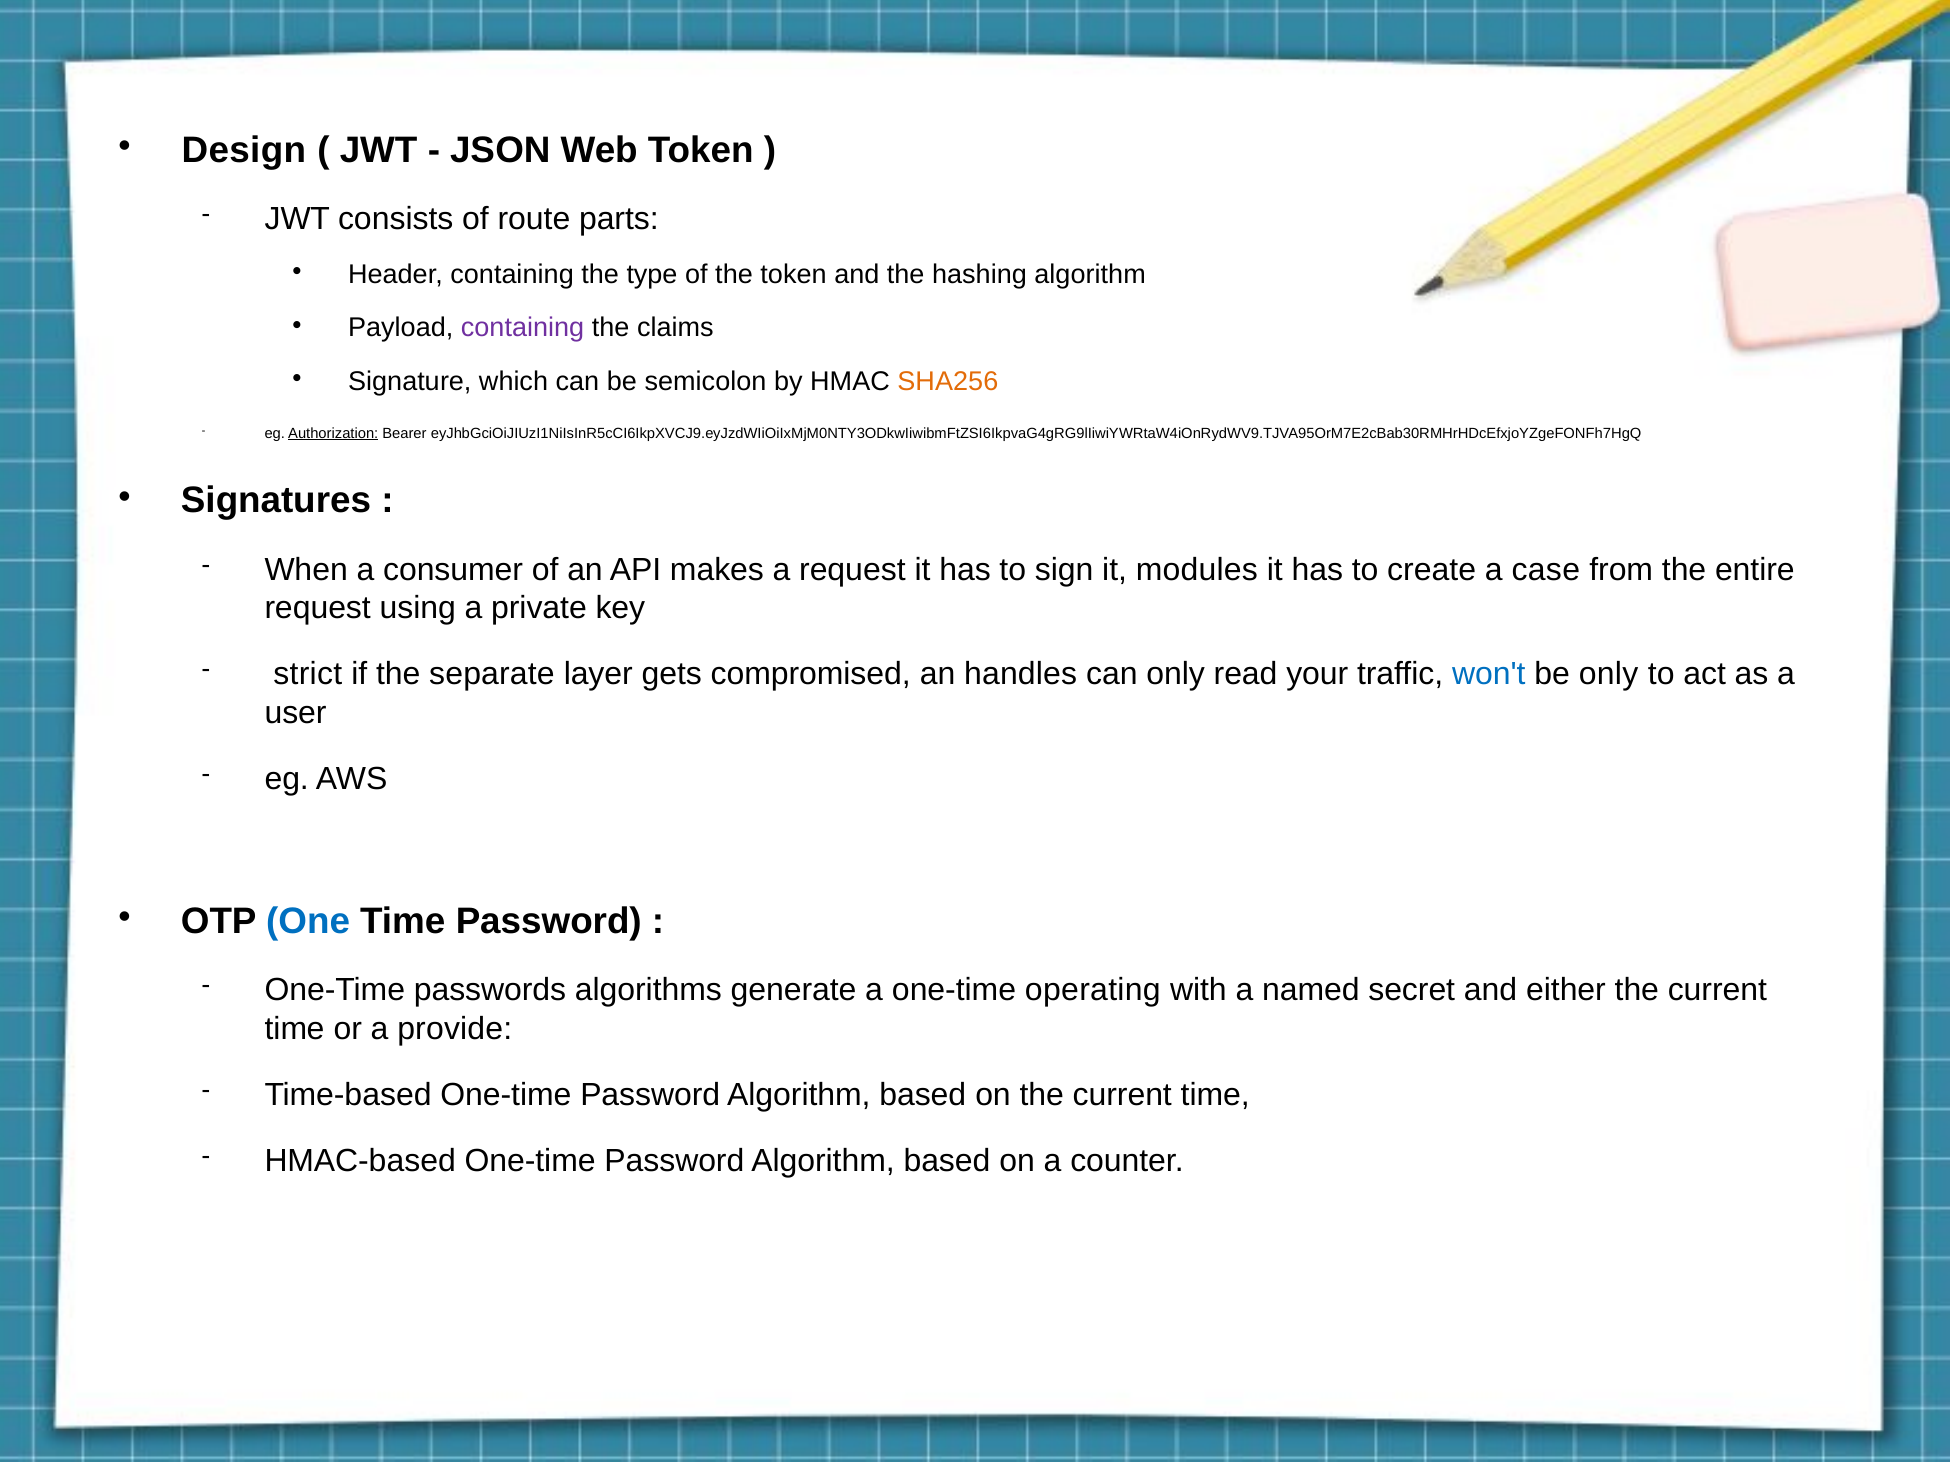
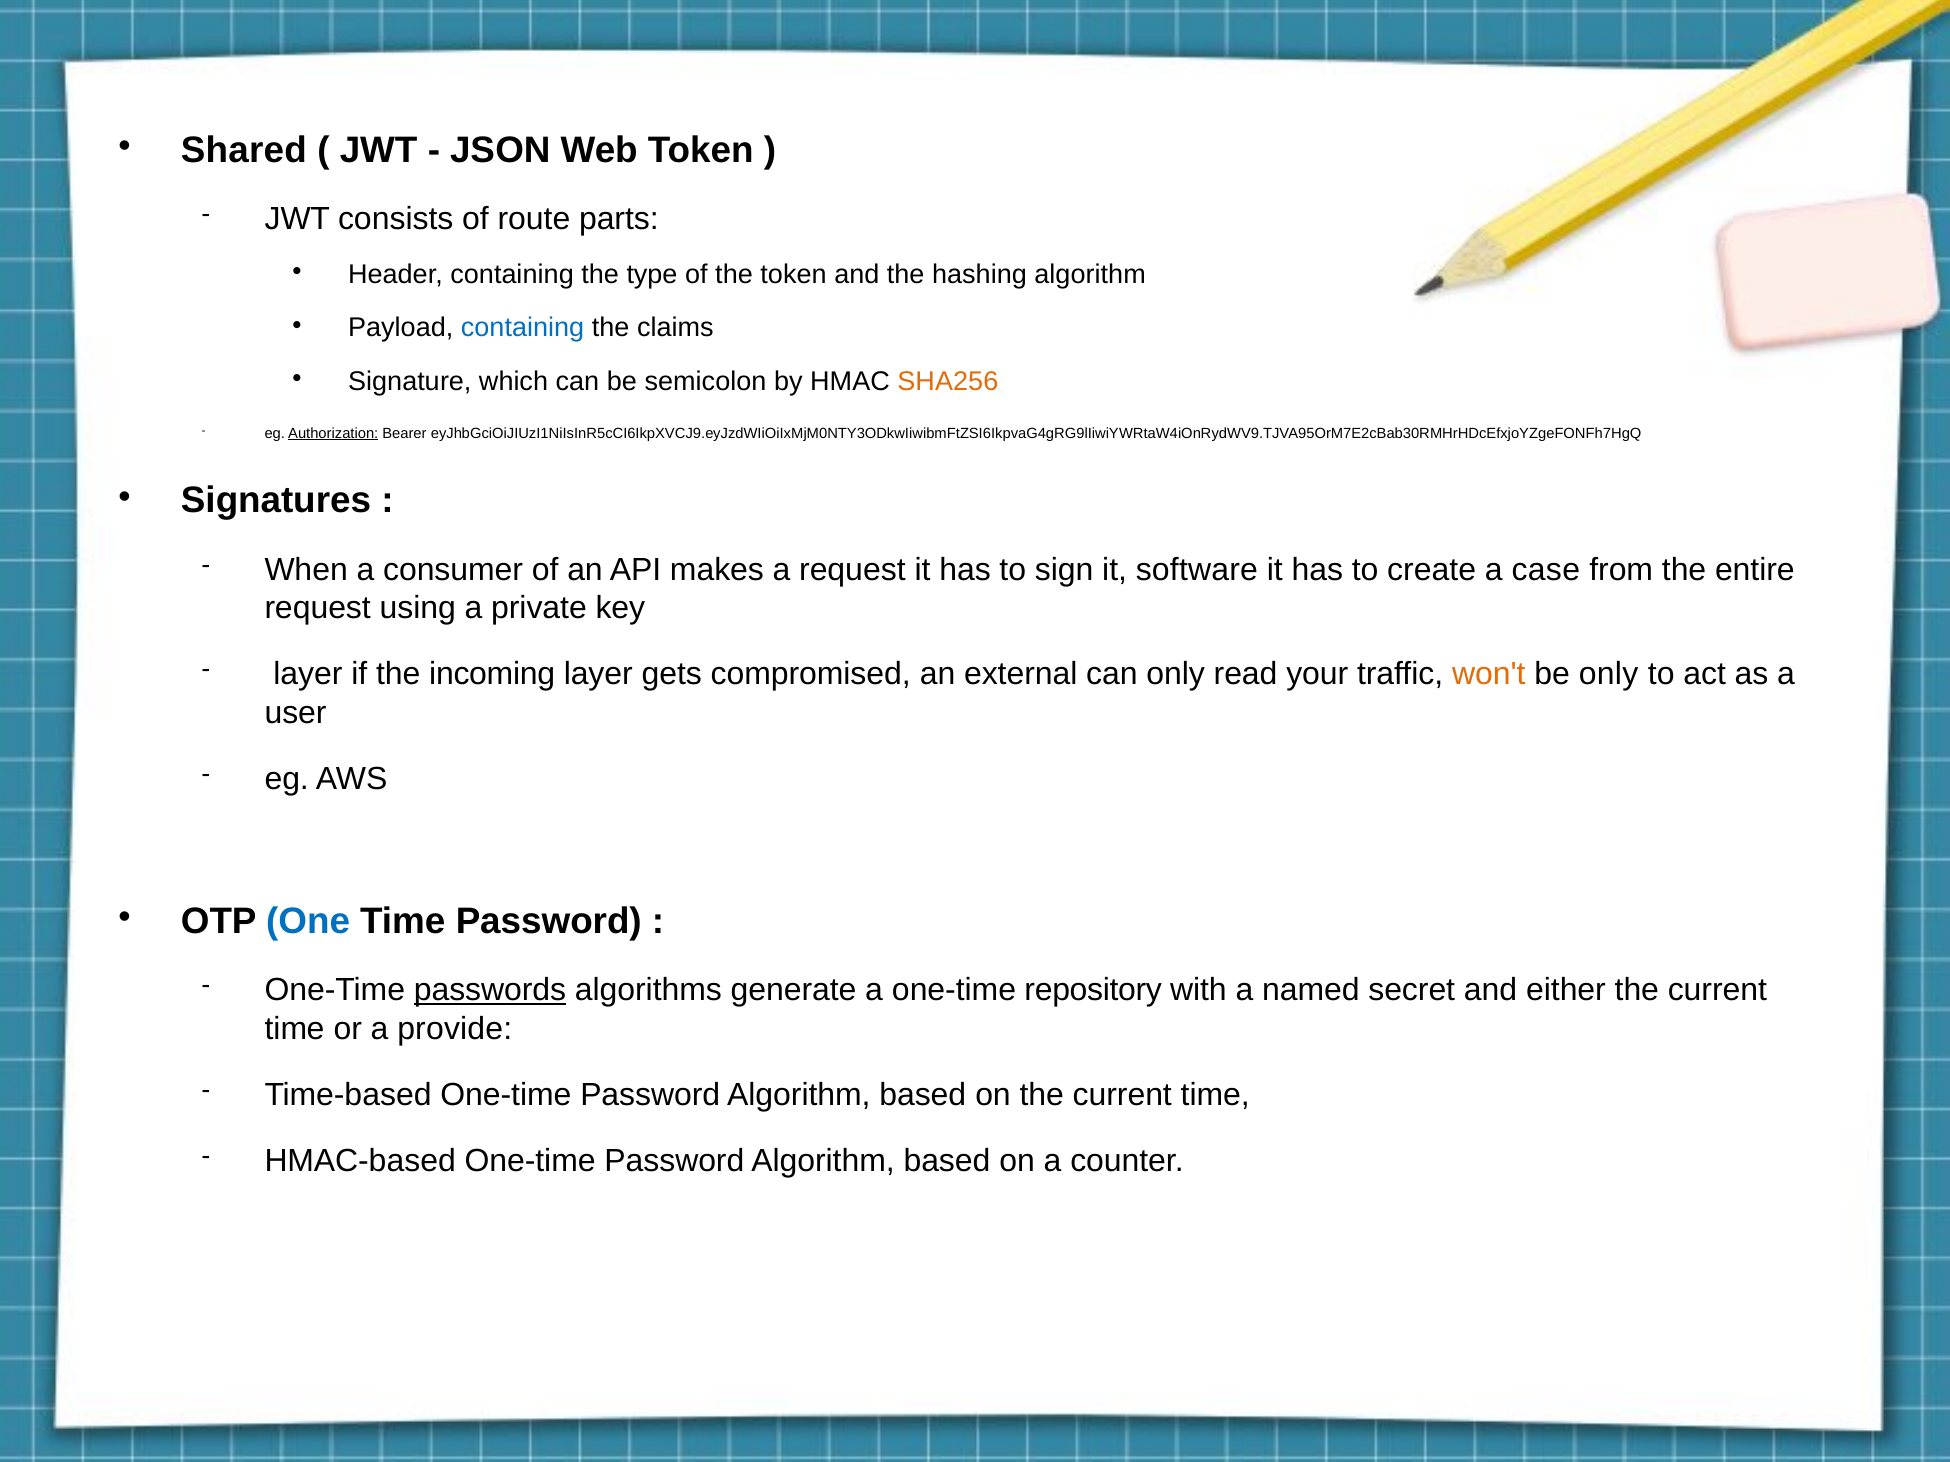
Design: Design -> Shared (244, 150)
containing colour: purple -> blue (523, 328)
modules: modules -> software (1197, 570)
strict: strict -> layer (308, 674)
separate: separate -> incoming (492, 674)
handles: handles -> external (1021, 674)
won't colour: blue -> orange (1489, 674)
passwords underline: none -> present (490, 990)
operating: operating -> repository (1093, 990)
